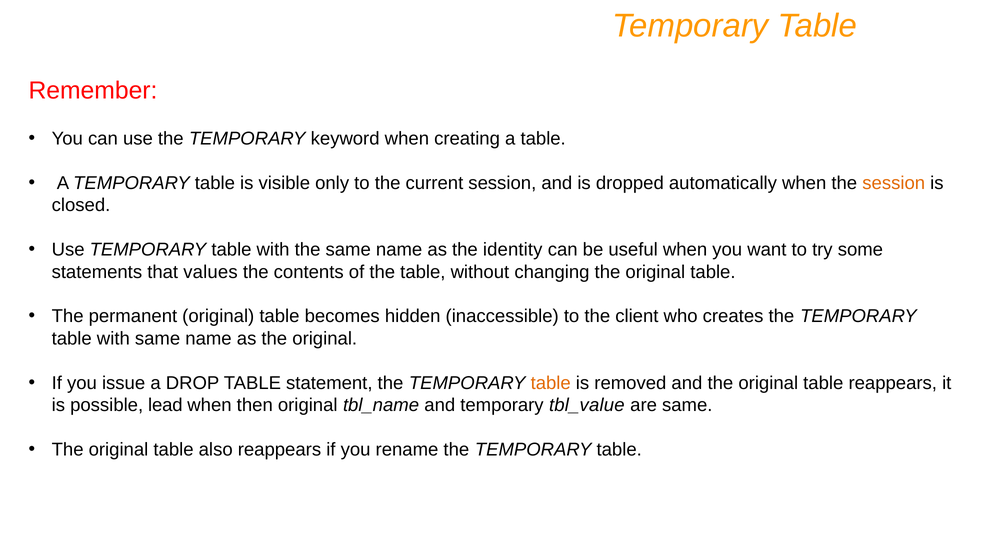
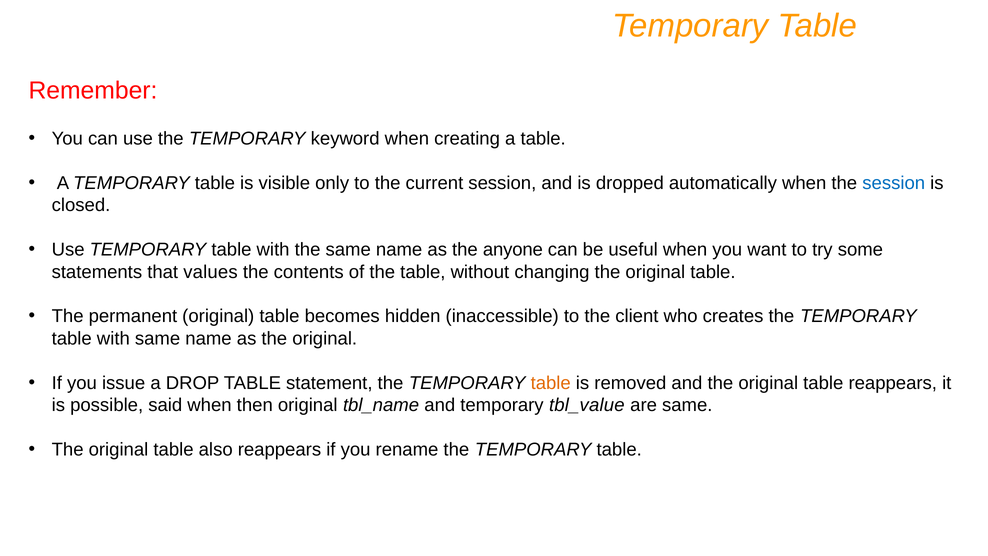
session colour: orange -> blue (894, 183)
identity: identity -> anyone (513, 250)
lead: lead -> said (165, 405)
